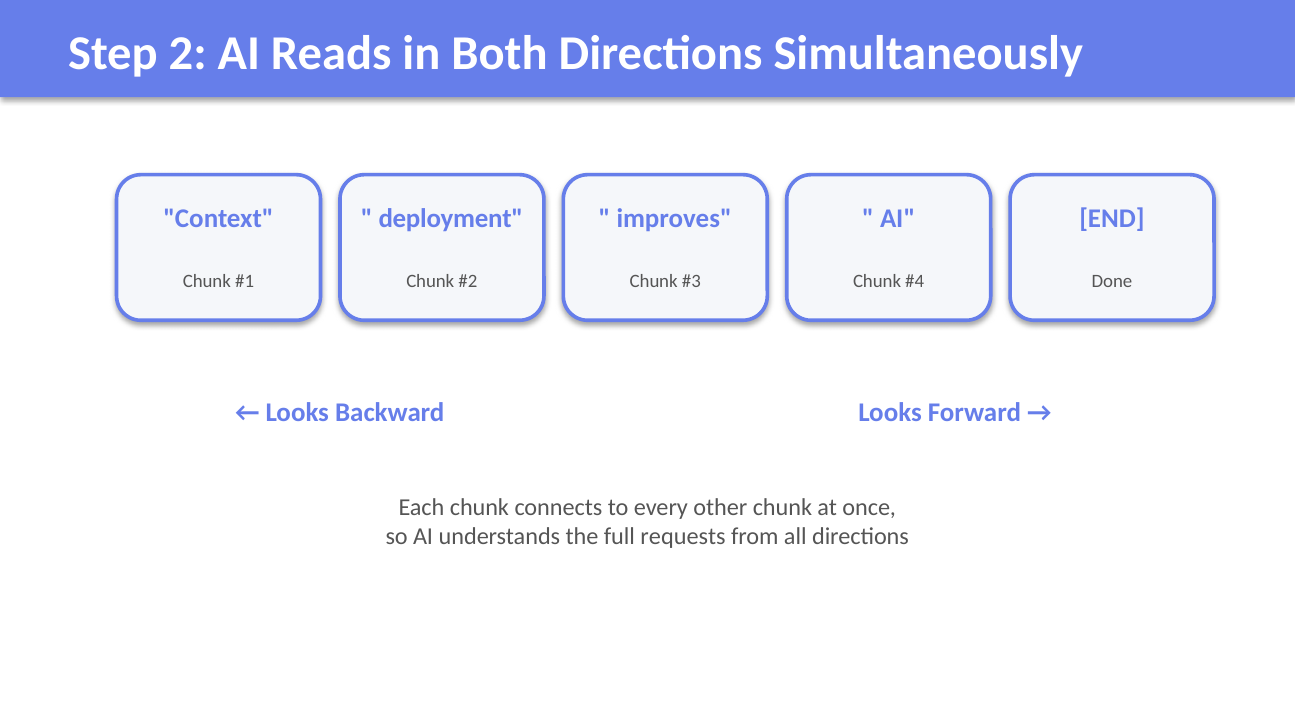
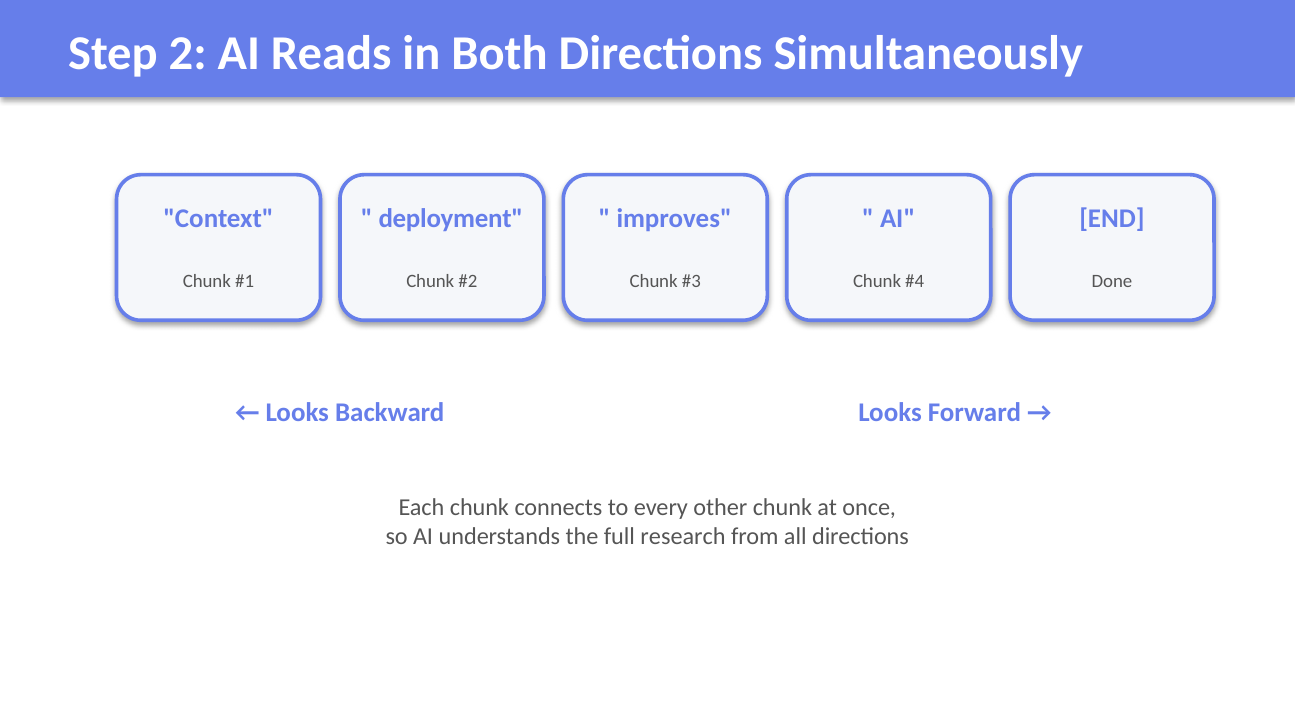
requests: requests -> research (683, 537)
